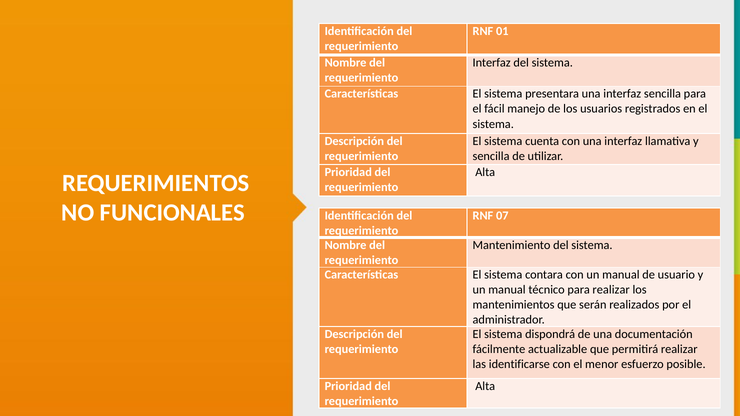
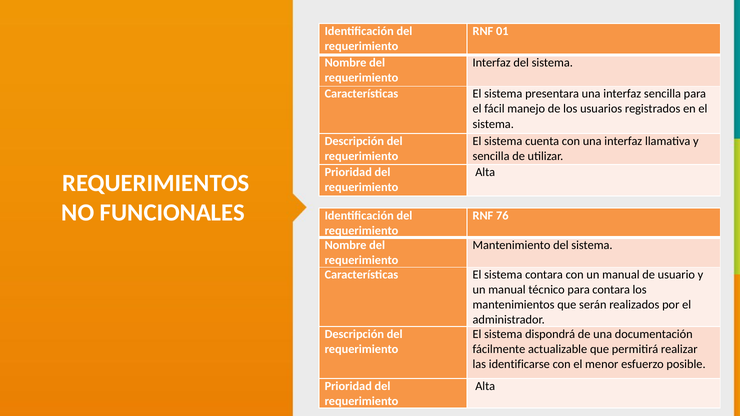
07: 07 -> 76 (502, 216)
para realizar: realizar -> contara (611, 290)
